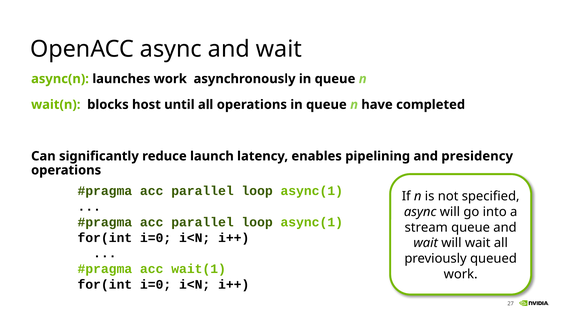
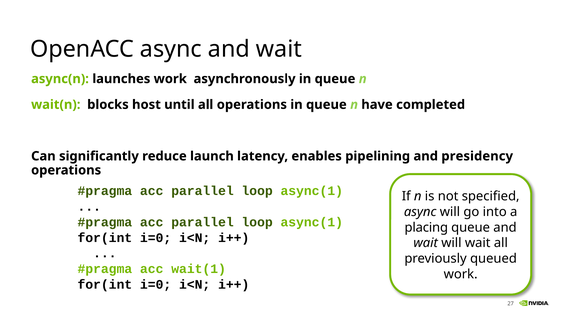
stream: stream -> placing (426, 227)
